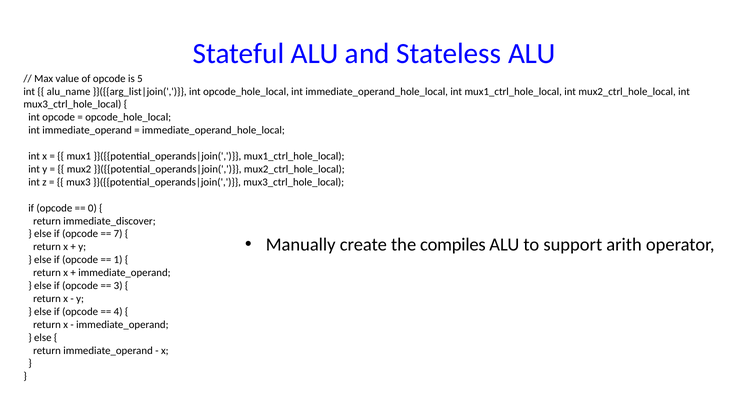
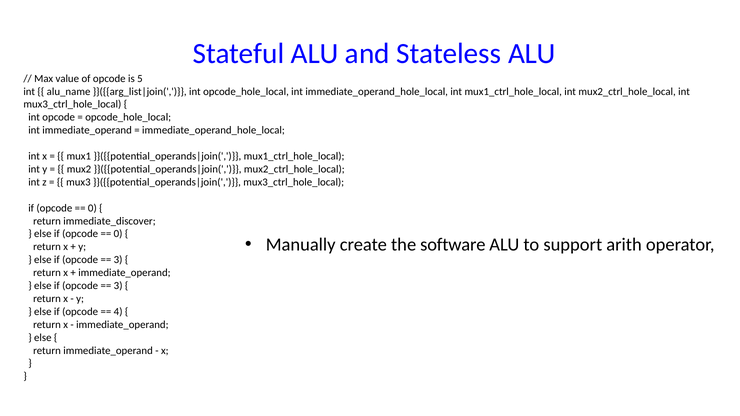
7: 7 -> 0 (118, 234)
compiles: compiles -> software (453, 245)
1: 1 -> 3 (118, 260)
